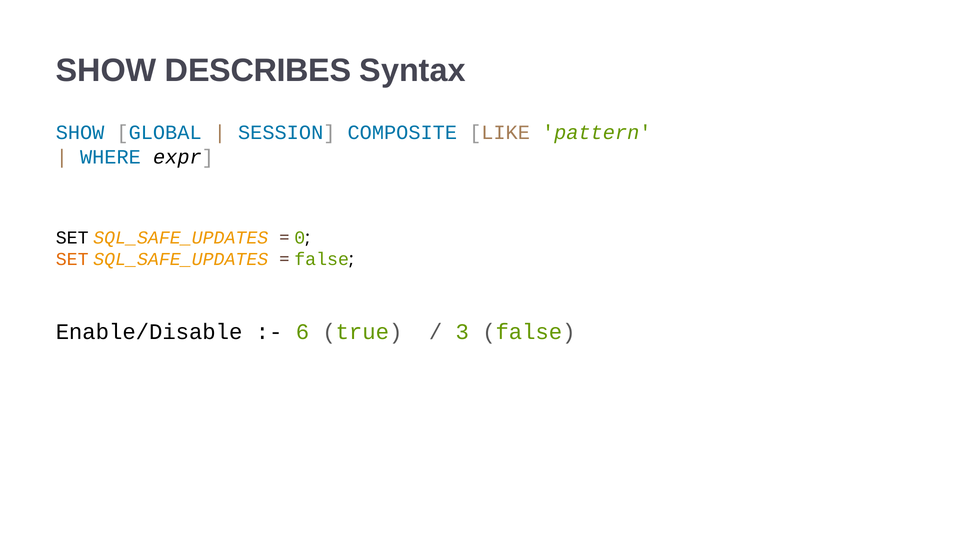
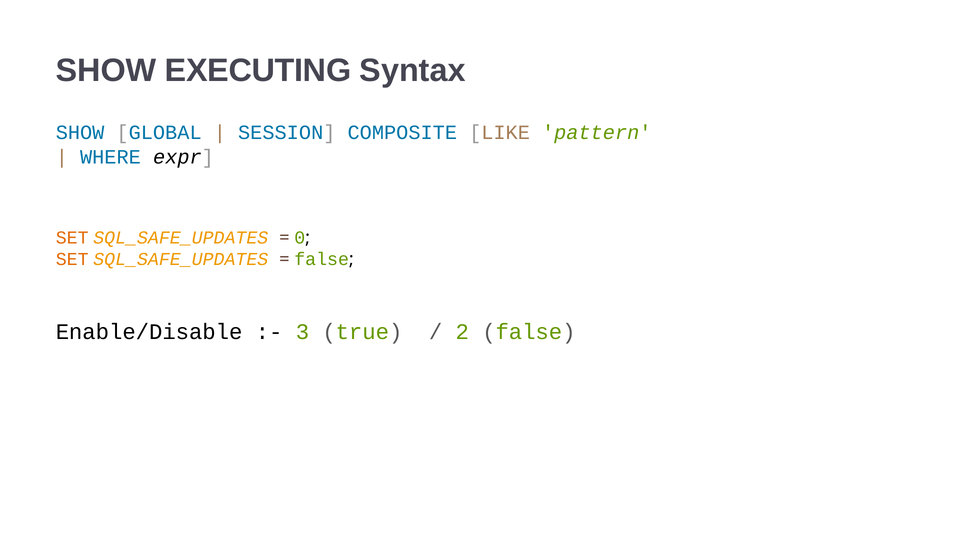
DESCRIBES: DESCRIBES -> EXECUTING (258, 70)
SET colour: black -> orange (72, 237)
6: 6 -> 3 (303, 332)
3: 3 -> 2 (462, 332)
